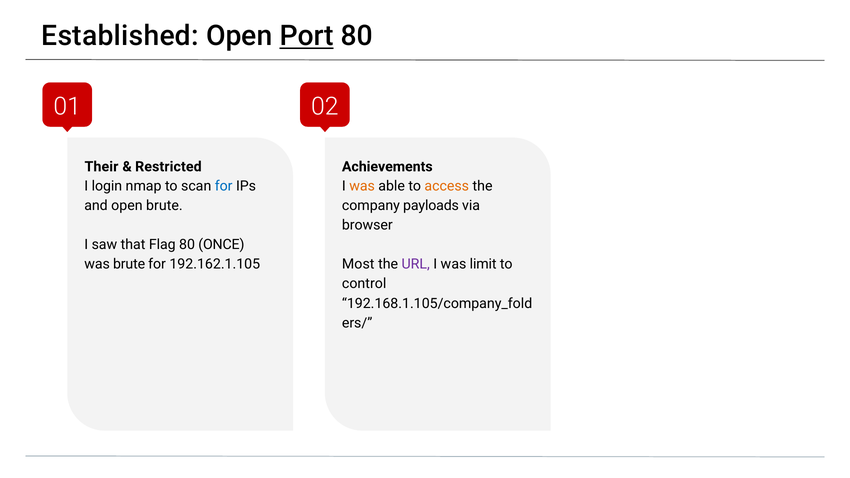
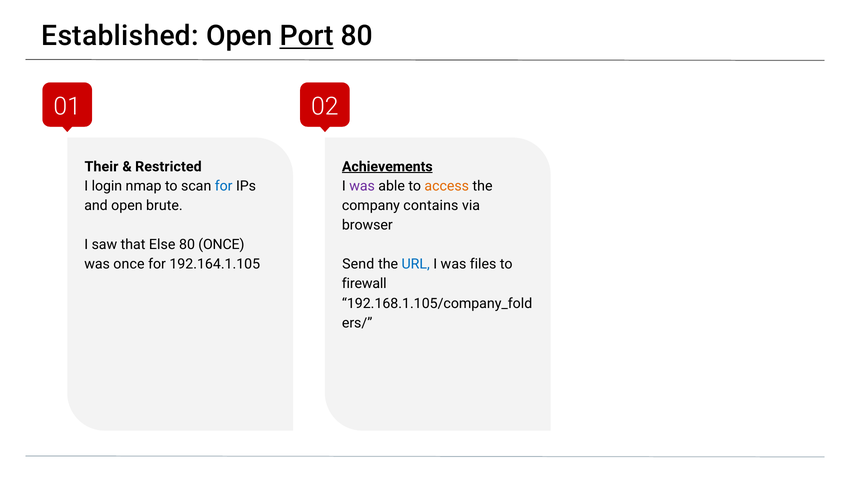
Achievements underline: none -> present (387, 167)
was colour: orange -> purple (362, 186)
payloads: payloads -> contains (431, 206)
Flag: Flag -> Else (162, 245)
was brute: brute -> once (129, 264)
192.162.1.105: 192.162.1.105 -> 192.164.1.105 (215, 264)
Most: Most -> Send (358, 264)
URL colour: purple -> blue (416, 264)
limit: limit -> files (483, 264)
control: control -> firewall (364, 284)
